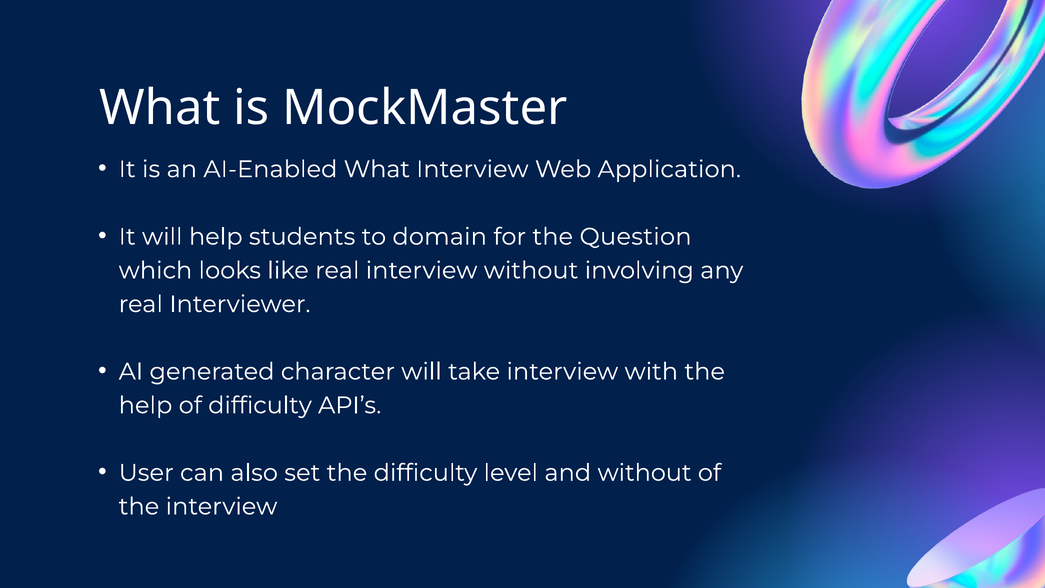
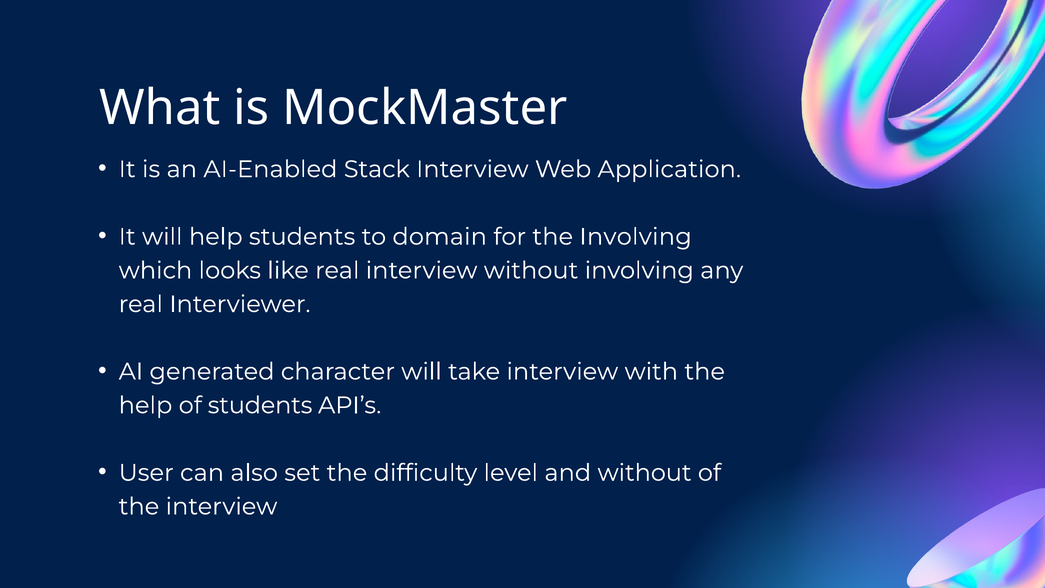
AI-Enabled What: What -> Stack (377, 169)
the Question: Question -> Involving (636, 237)
of difficulty: difficulty -> students (260, 405)
